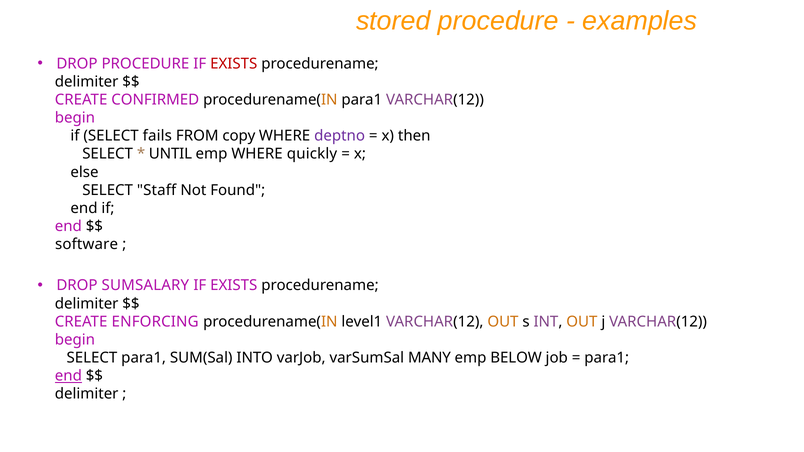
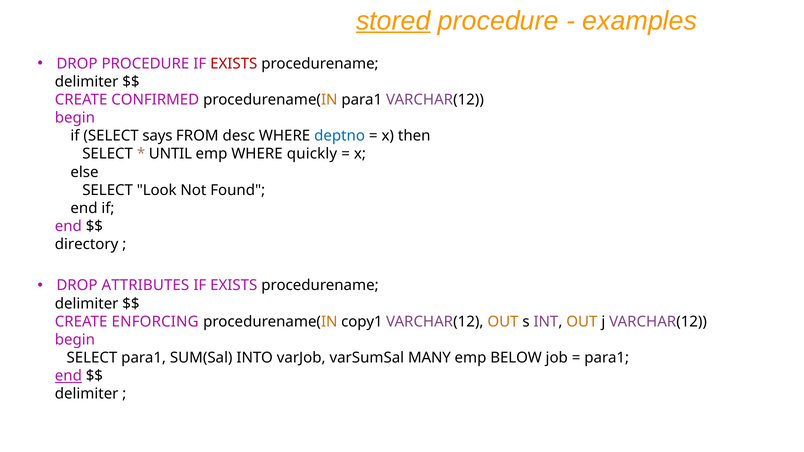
stored underline: none -> present (393, 21)
fails: fails -> says (157, 136)
copy: copy -> desc (239, 136)
deptno colour: purple -> blue (340, 136)
Staff: Staff -> Look (157, 190)
software: software -> directory (87, 245)
SUMSALARY: SUMSALARY -> ATTRIBUTES (145, 286)
level1: level1 -> copy1 (362, 322)
